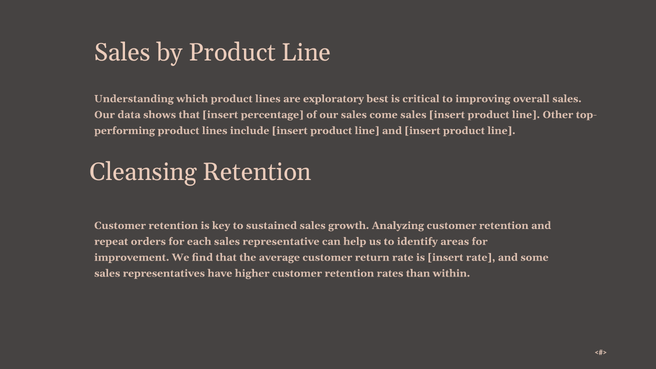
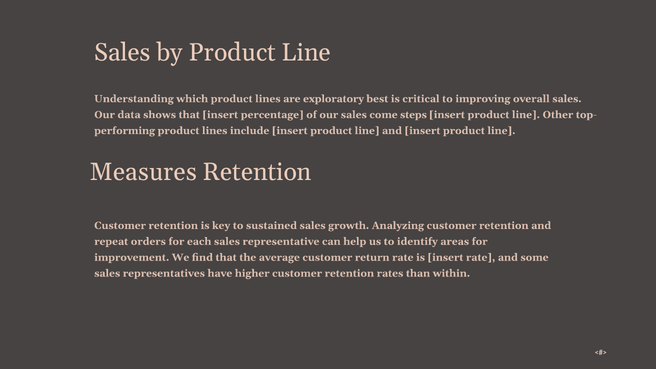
come sales: sales -> steps (413, 115)
Cleansing: Cleansing -> Measures (143, 172)
